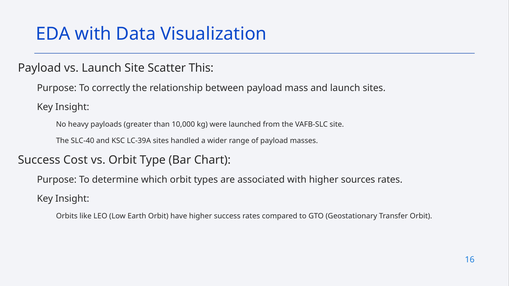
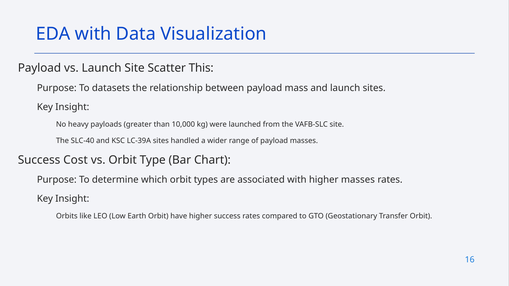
correctly: correctly -> datasets (111, 88)
higher sources: sources -> masses (358, 180)
